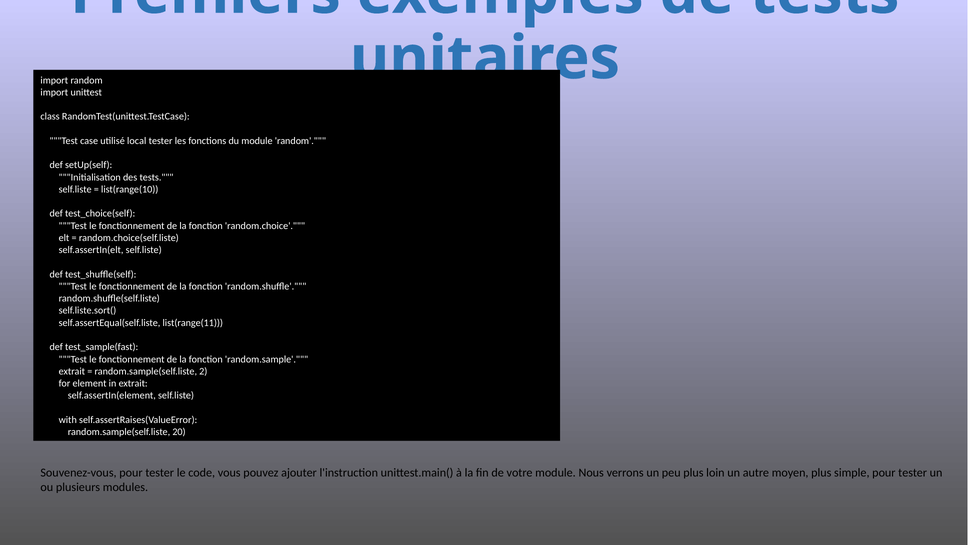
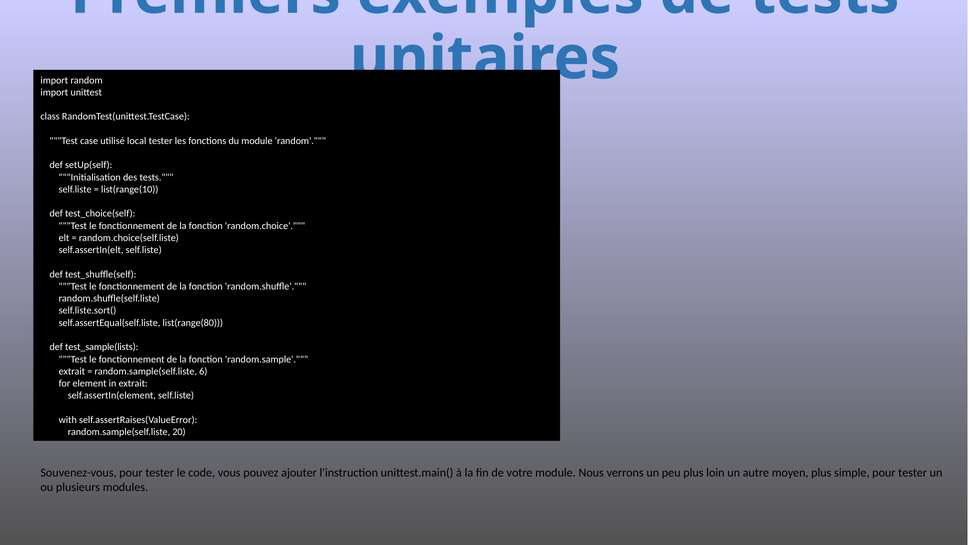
list(range(11: list(range(11 -> list(range(80 (193, 323)
test_sample(fast: test_sample(fast -> test_sample(lists (102, 347)
2: 2 -> 6 (203, 372)
